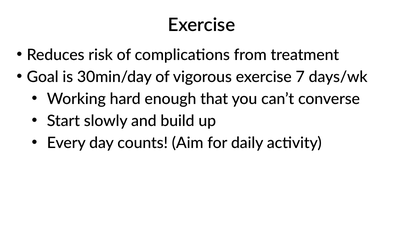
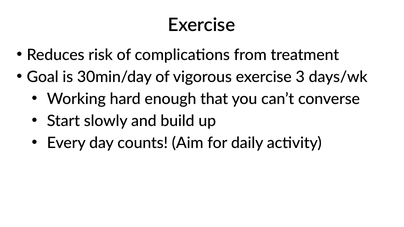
7: 7 -> 3 (300, 77)
